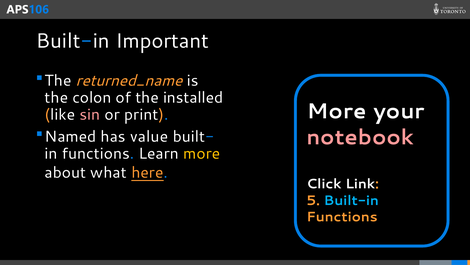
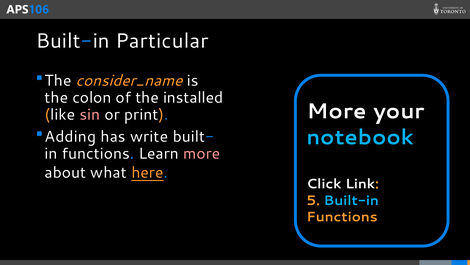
Important: Important -> Particular (162, 41)
returned_name: returned_name -> consider_name (129, 81)
Named: Named -> Adding (70, 136)
value: value -> write (149, 136)
notebook colour: pink -> light blue (360, 137)
more colour: yellow -> pink (202, 153)
